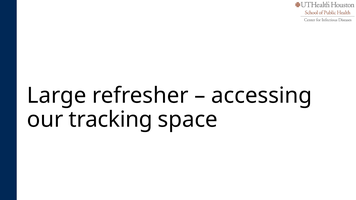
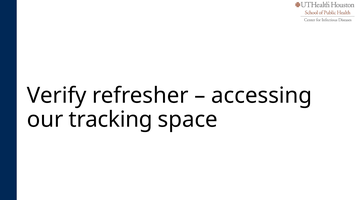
Large: Large -> Verify (57, 96)
